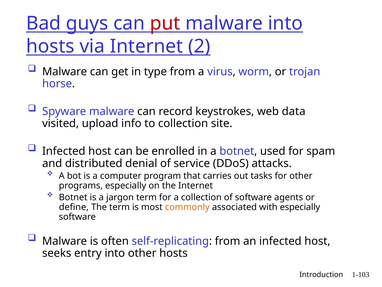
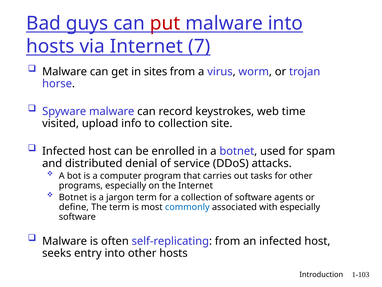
2: 2 -> 7 (199, 46)
type: type -> sites (156, 72)
data: data -> time (294, 111)
commonly colour: orange -> blue (187, 207)
